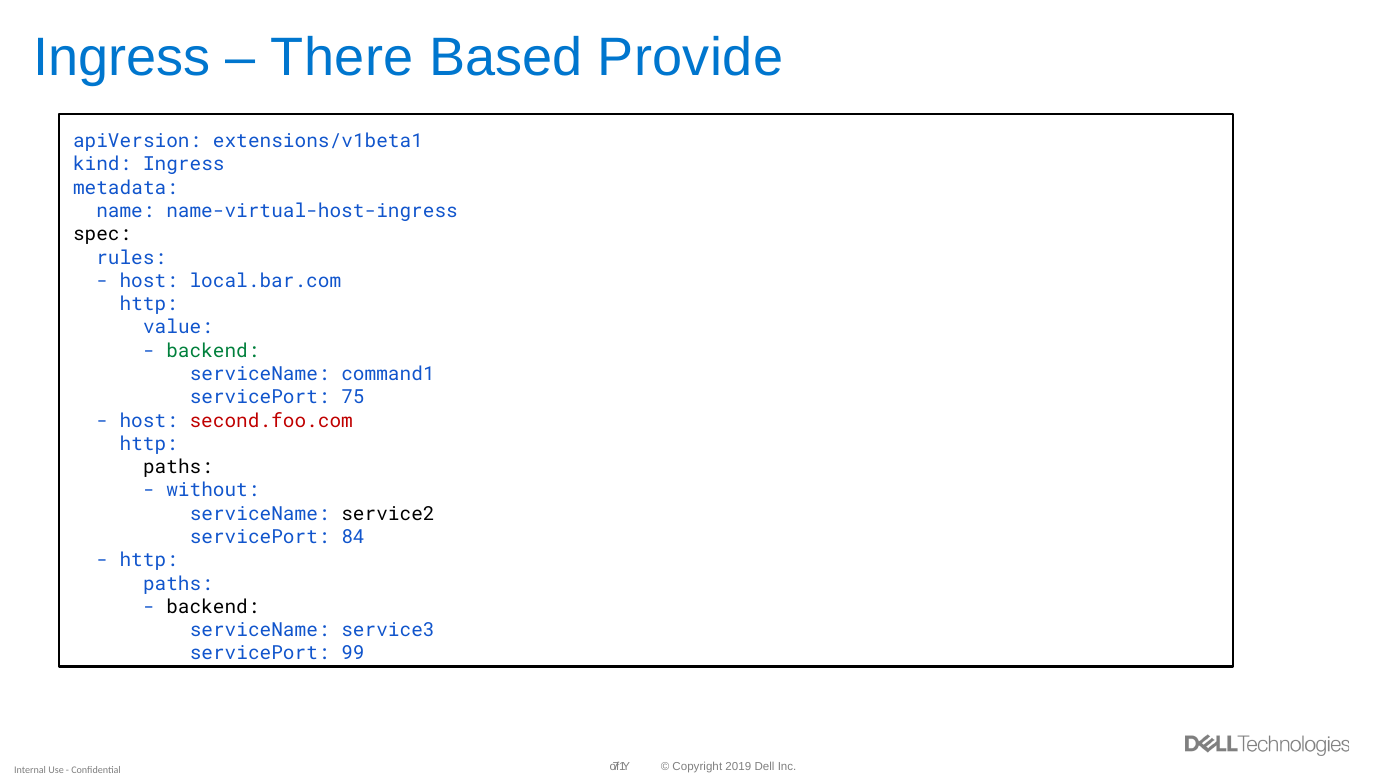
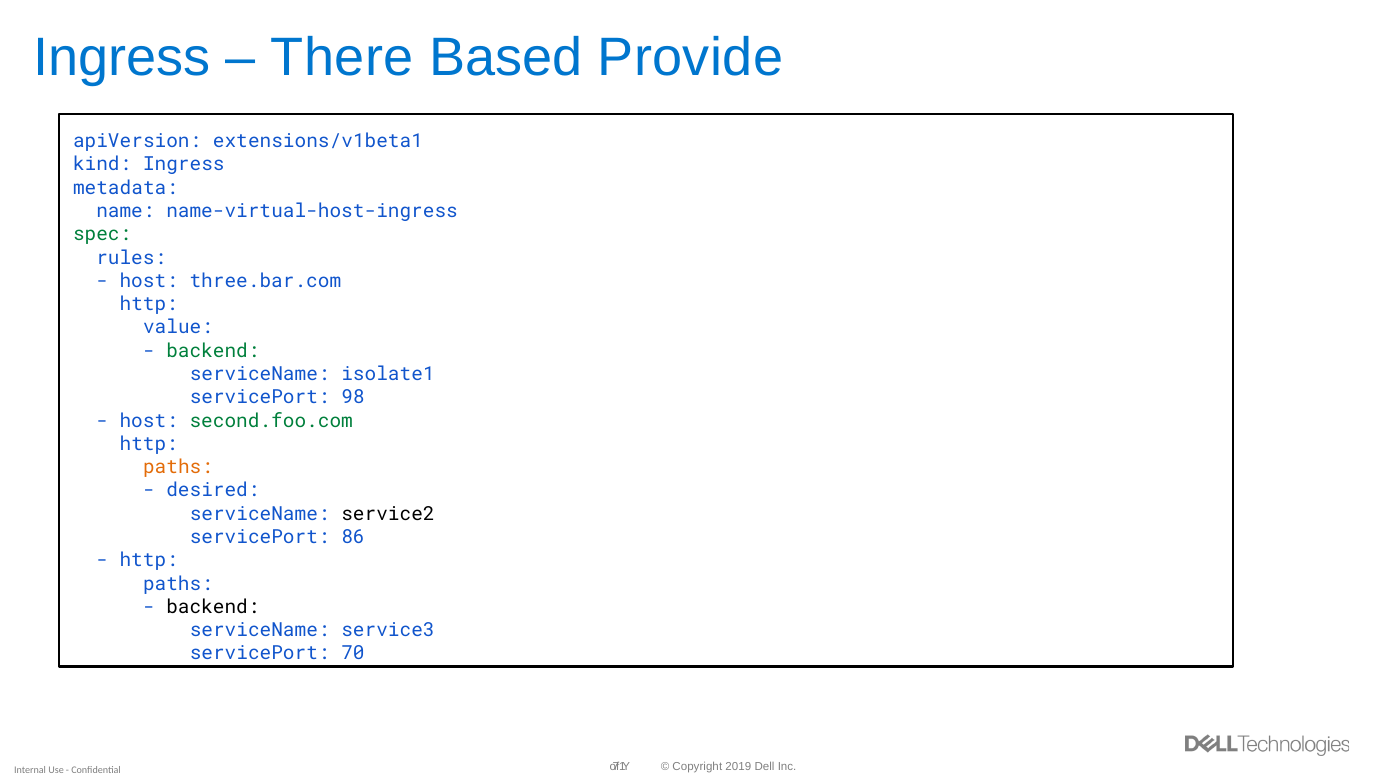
spec colour: black -> green (102, 234)
local.bar.com: local.bar.com -> three.bar.com (265, 281)
command1: command1 -> isolate1 (388, 374)
75: 75 -> 98 (353, 398)
second.foo.com colour: red -> green (271, 421)
paths colour: black -> orange (178, 467)
without: without -> desired (213, 491)
84: 84 -> 86 (353, 537)
99: 99 -> 70 (353, 654)
